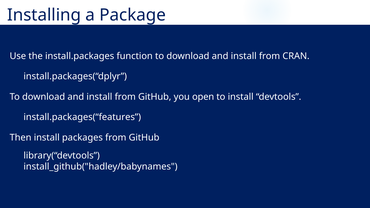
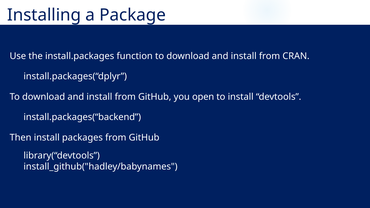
install.packages(“features: install.packages(“features -> install.packages(“backend (82, 117)
